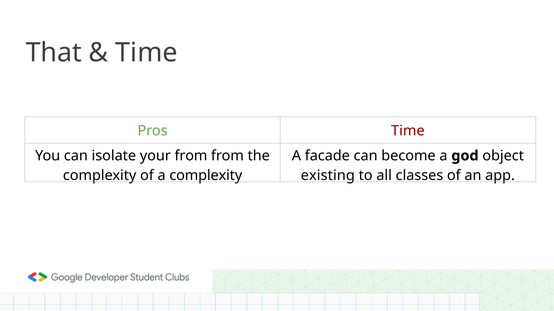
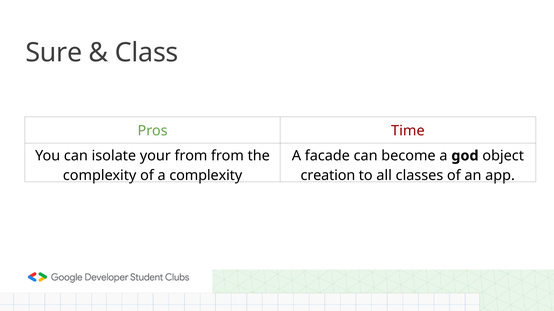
That: That -> Sure (54, 53)
Time: Time -> Class (147, 53)
existing: existing -> creation (328, 176)
